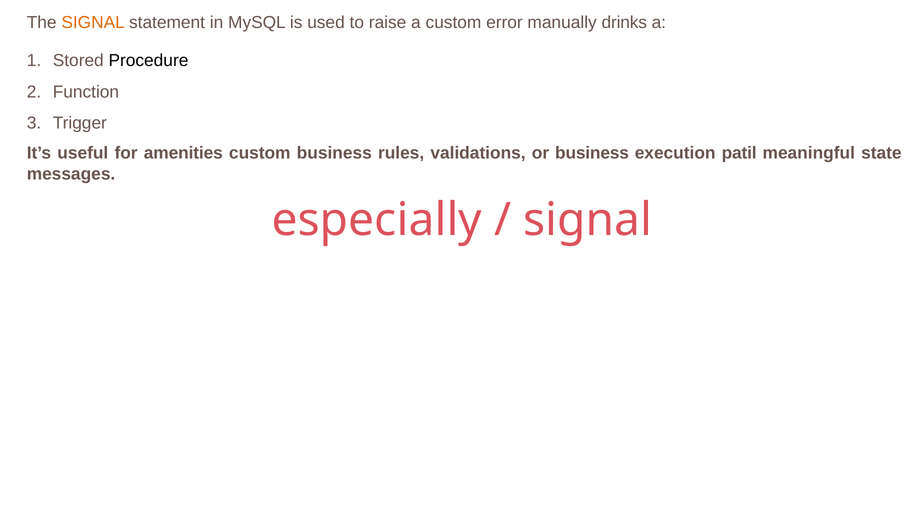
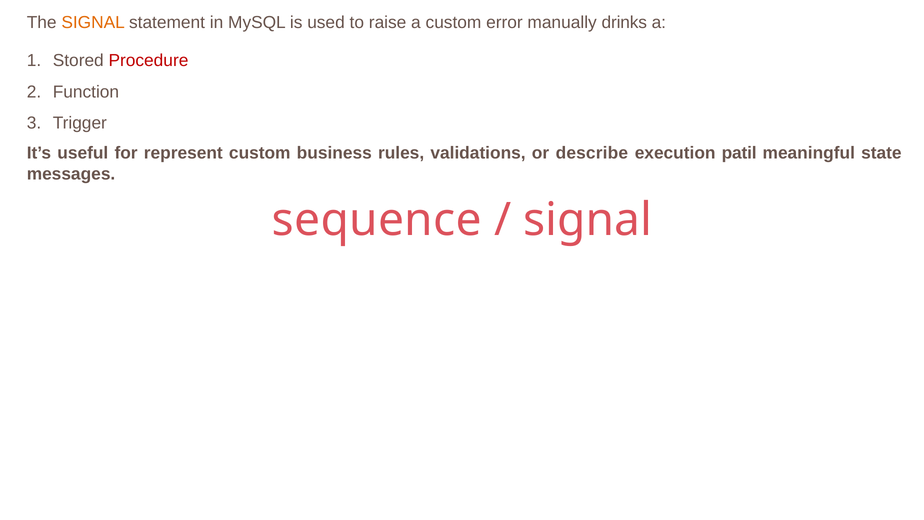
Procedure colour: black -> red (148, 61)
amenities: amenities -> represent (183, 153)
or business: business -> describe (592, 153)
especially: especially -> sequence (377, 220)
